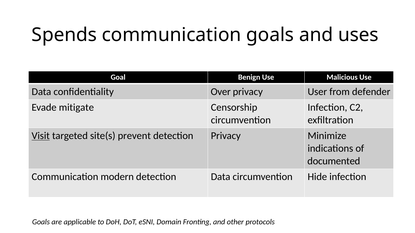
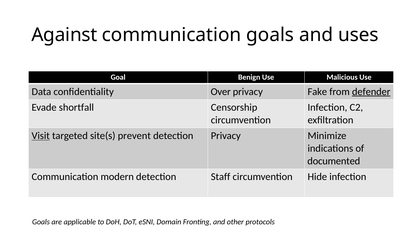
Spends: Spends -> Against (64, 35)
User: User -> Fake (317, 92)
defender underline: none -> present (371, 92)
mitigate: mitigate -> shortfall (76, 108)
detection Data: Data -> Staff (221, 177)
